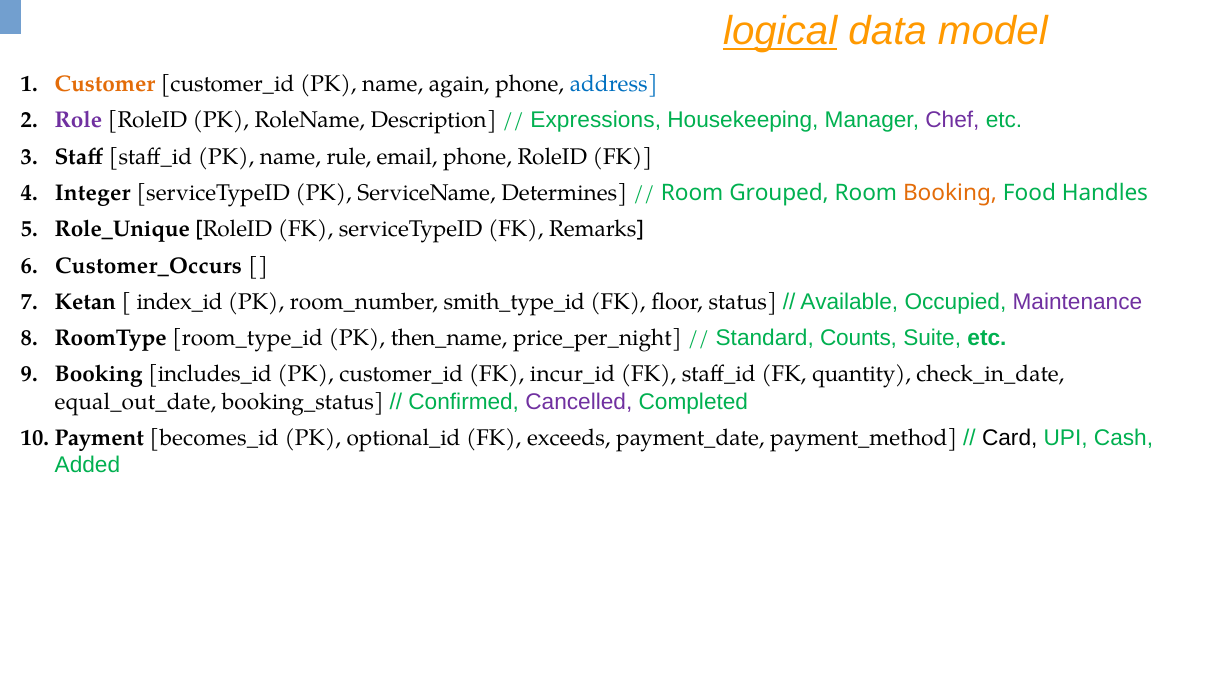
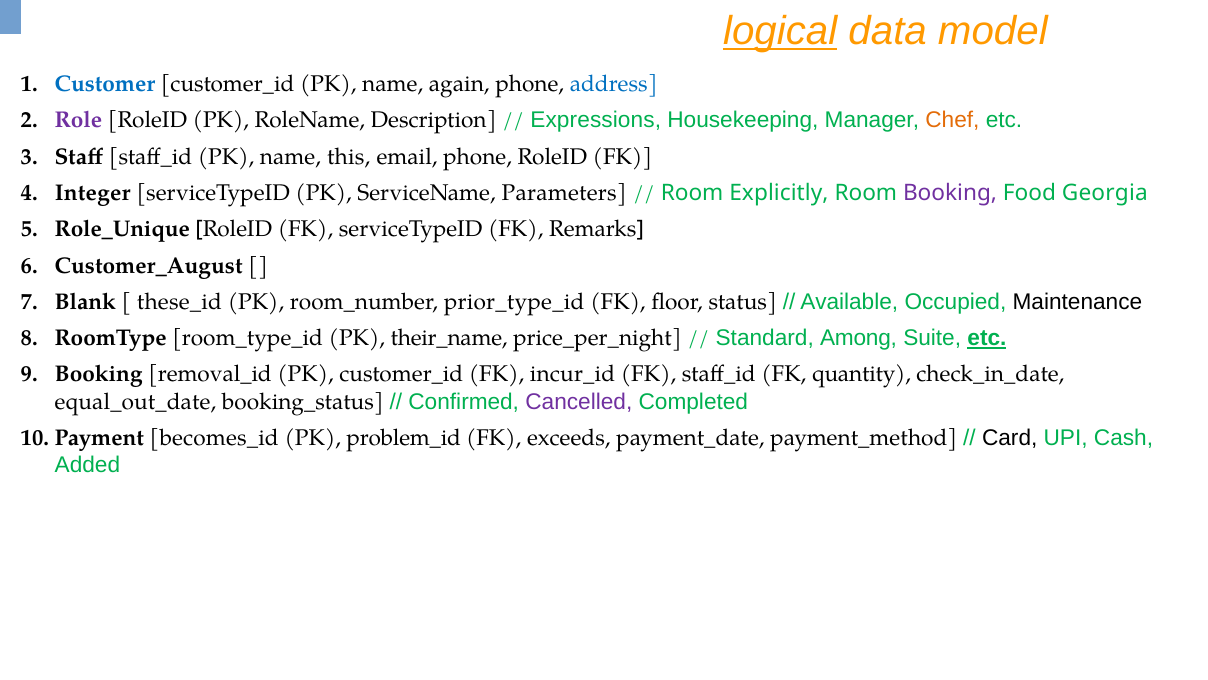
Customer colour: orange -> blue (105, 84)
Chef colour: purple -> orange (952, 120)
rule: rule -> this (349, 157)
Determines: Determines -> Parameters (564, 193)
Grouped: Grouped -> Explicitly (779, 193)
Booking colour: orange -> purple (950, 193)
Handles: Handles -> Georgia (1105, 193)
Customer_Occurs: Customer_Occurs -> Customer_August (149, 265)
Ketan: Ketan -> Blank (85, 302)
index_id: index_id -> these_id (179, 302)
smith_type_id: smith_type_id -> prior_type_id (514, 302)
Maintenance colour: purple -> black (1077, 302)
then_name: then_name -> their_name (449, 338)
Counts: Counts -> Among (858, 338)
etc underline: none -> present (987, 338)
includes_id: includes_id -> removal_id (210, 374)
optional_id: optional_id -> problem_id (404, 437)
